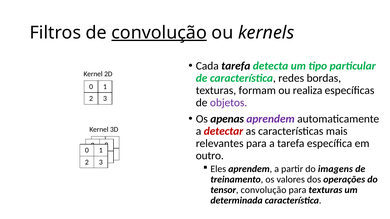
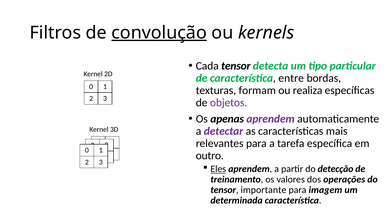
Cada tarefa: tarefa -> tensor (236, 66)
redes: redes -> entre (291, 78)
detectar colour: red -> purple (224, 131)
Eles underline: none -> present (218, 169)
imagens: imagens -> detecção (336, 169)
tensor convolução: convolução -> importante (264, 190)
para texturas: texturas -> imagem (325, 190)
